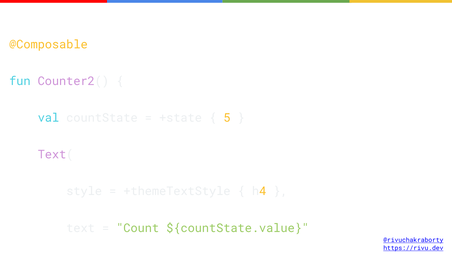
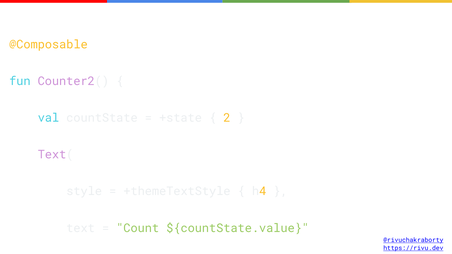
5: 5 -> 2 (227, 118)
